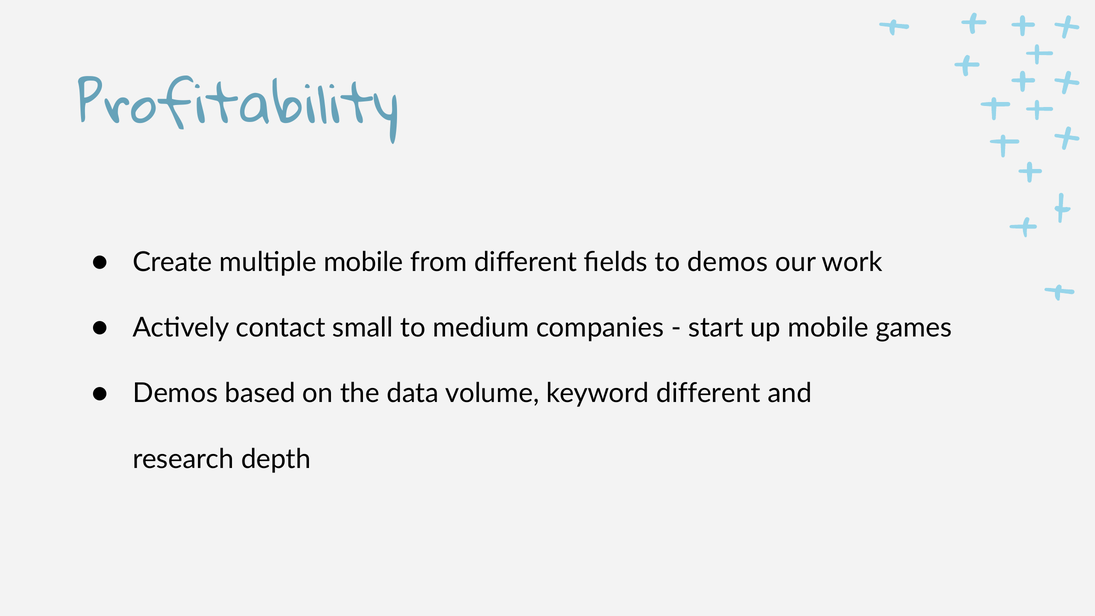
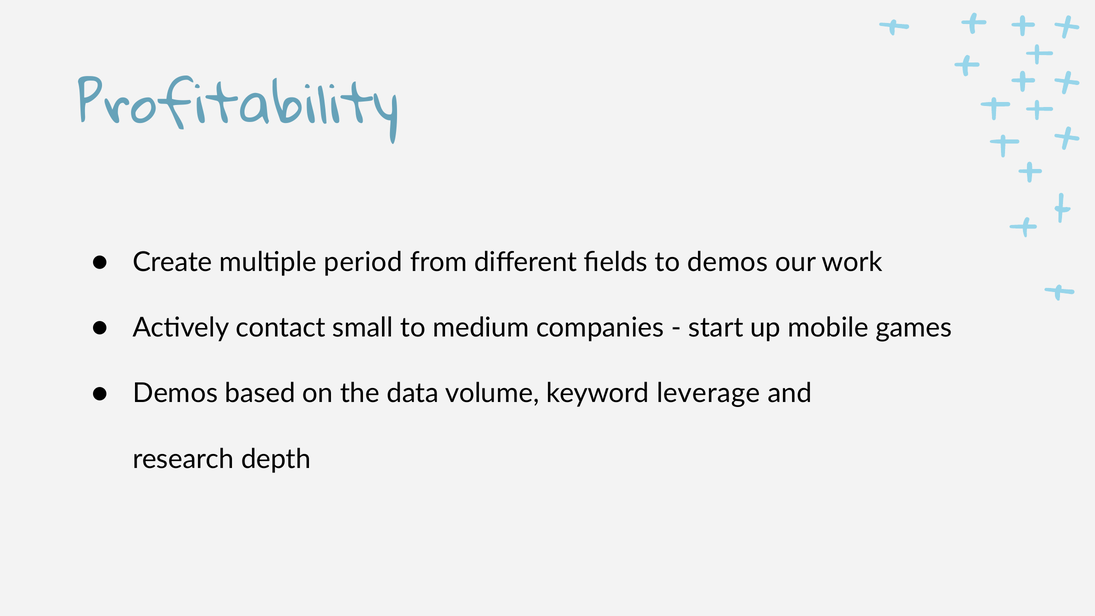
multiple mobile: mobile -> period (363, 262)
keyword different: different -> leverage (708, 393)
